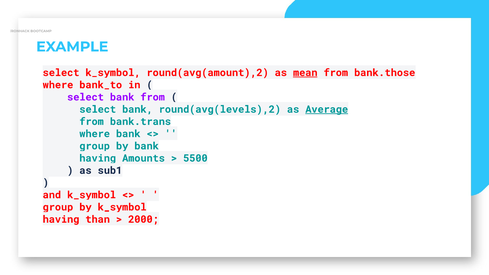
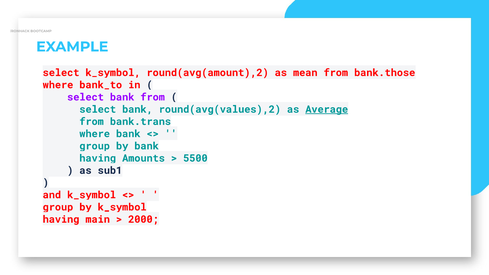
mean underline: present -> none (305, 73)
round(avg(levels),2: round(avg(levels),2 -> round(avg(values),2 (220, 109)
than: than -> main (98, 219)
